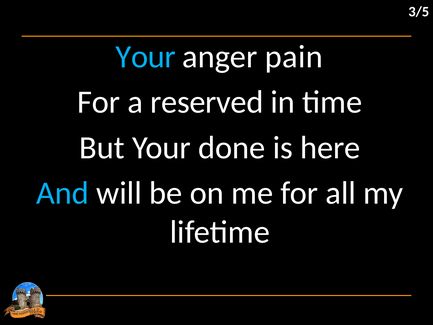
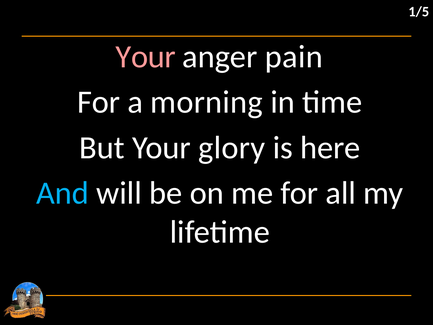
3/5: 3/5 -> 1/5 (419, 12)
Your colour: light blue -> pink (146, 57)
reserved: reserved -> morning (207, 102)
done: done -> glory (232, 148)
